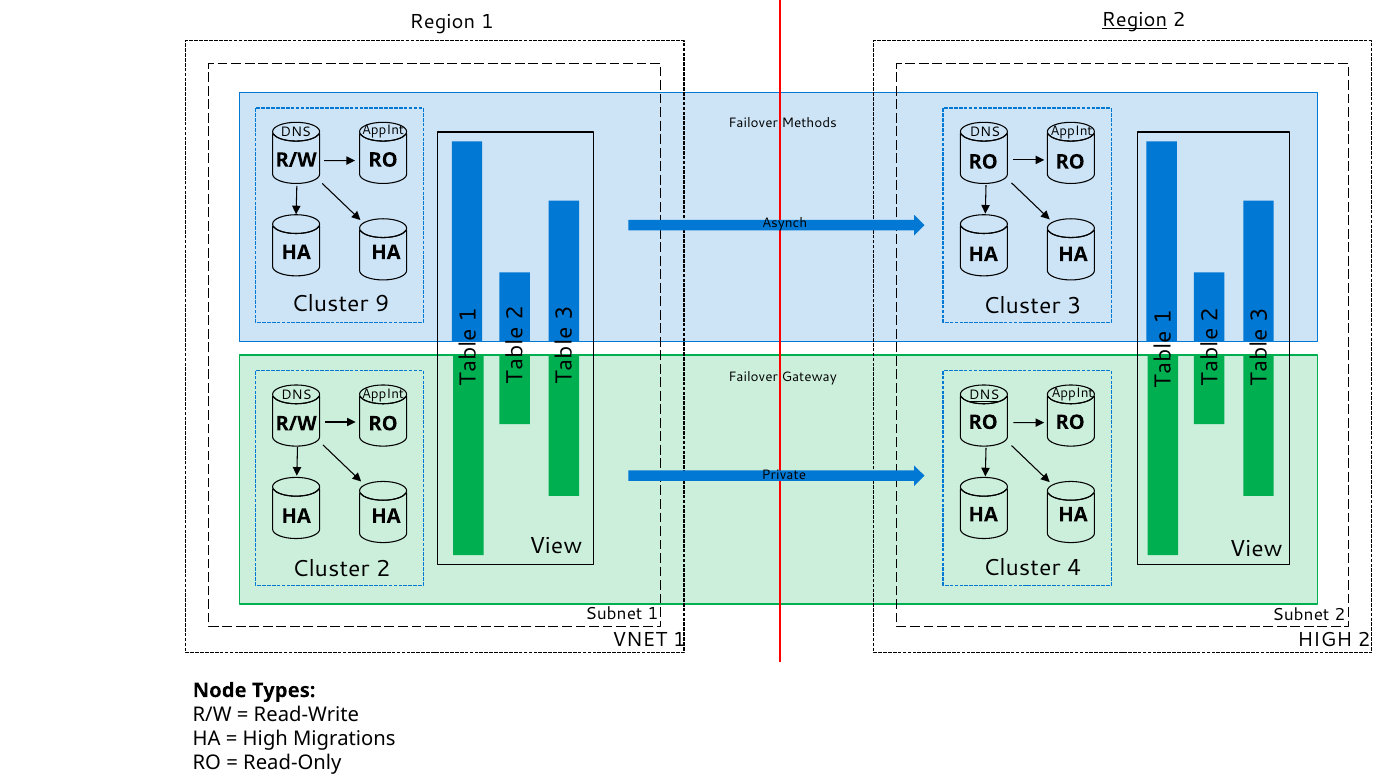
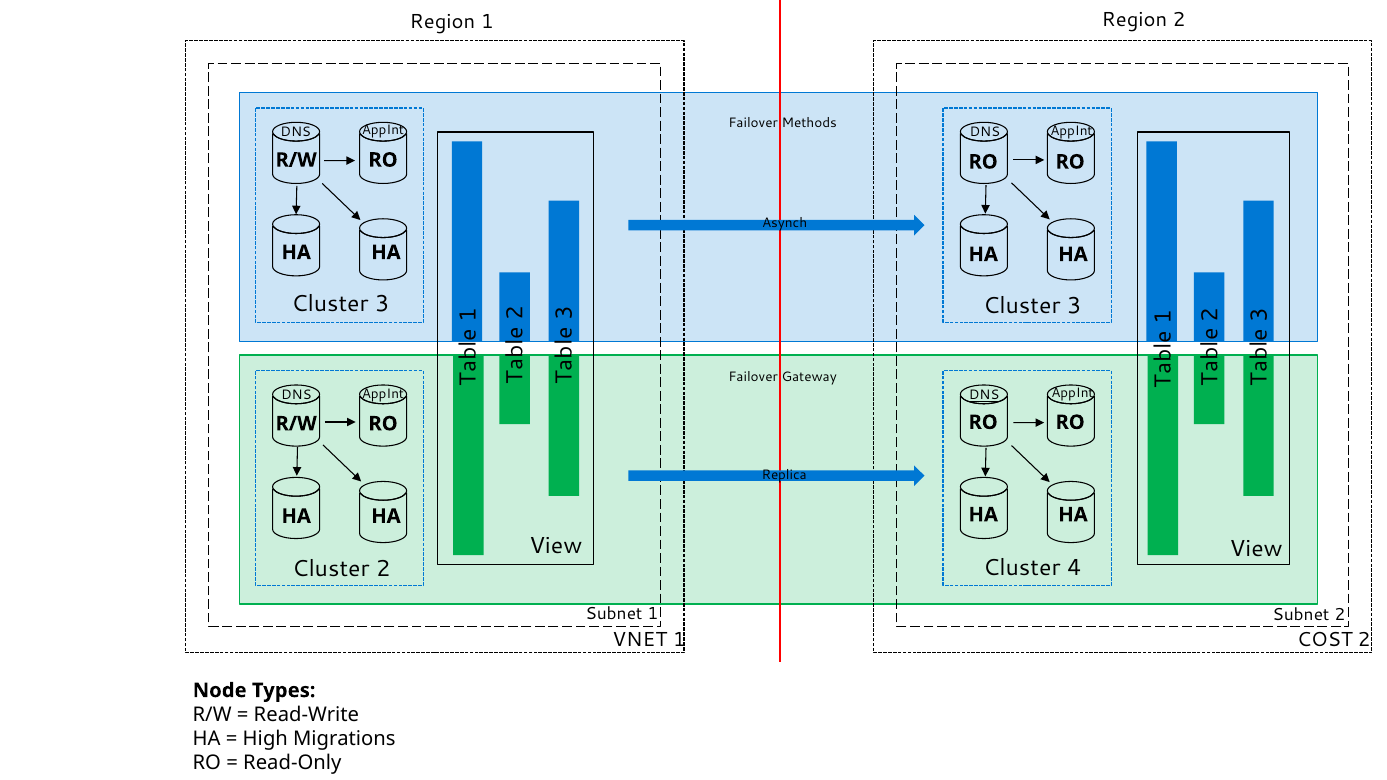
Region underline: present -> none (1134, 20)
9: 9 -> 3 (382, 304)
Private: Private -> Replica (784, 475)
1 HIGH: HIGH -> COST (1325, 640)
